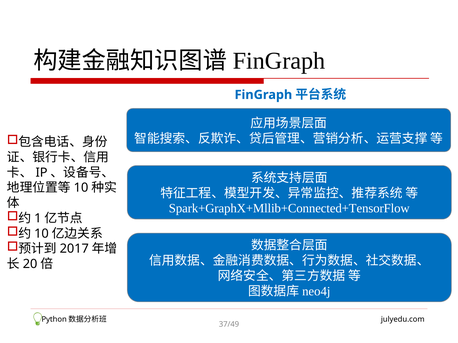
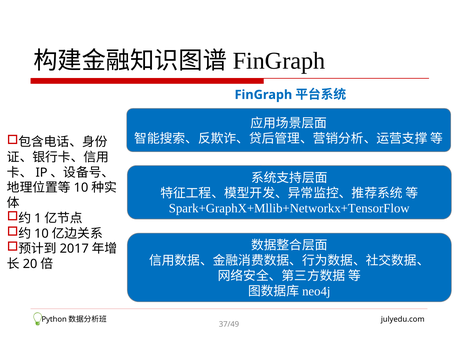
Spark+GraphX+Mllib+Connected+TensorFlow: Spark+GraphX+Mllib+Connected+TensorFlow -> Spark+GraphX+Mllib+Networkx+TensorFlow (289, 209)
